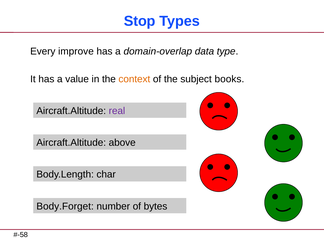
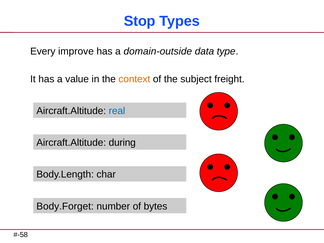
domain-overlap: domain-overlap -> domain-outside (158, 51)
books: books -> freight (229, 79)
real colour: purple -> blue (117, 111)
above: above -> during (122, 143)
